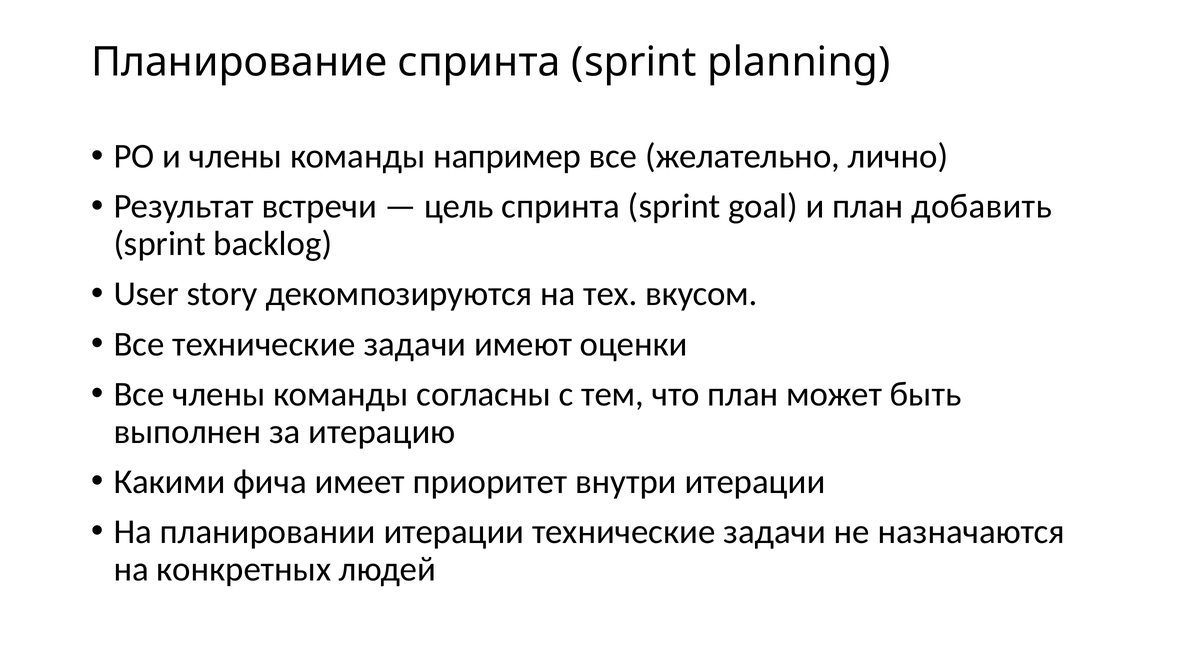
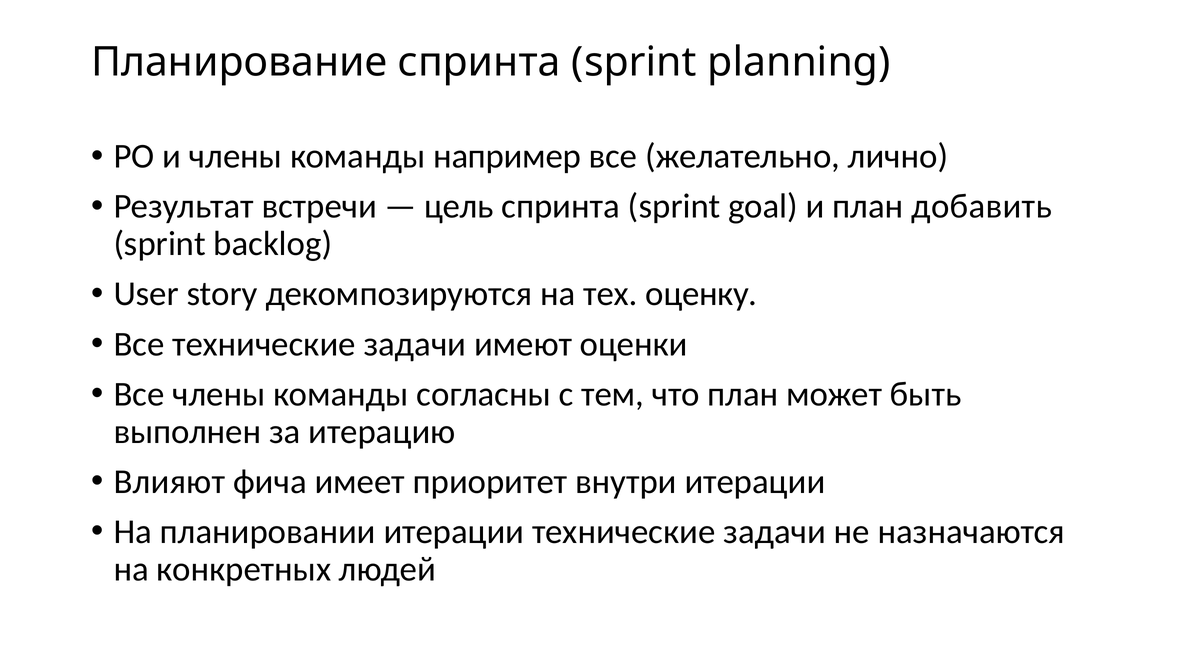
вкусом: вкусом -> оценку (701, 294)
Какими: Какими -> Влияют (169, 482)
